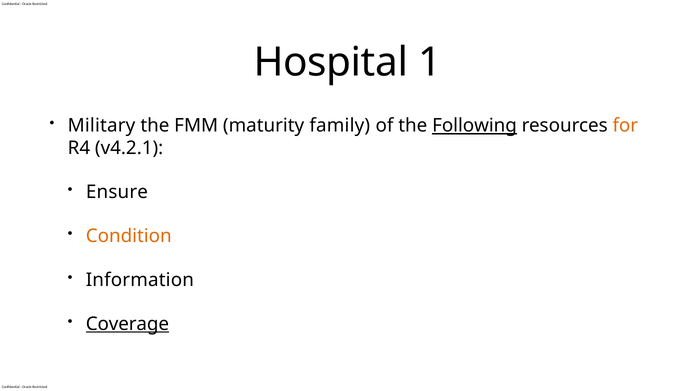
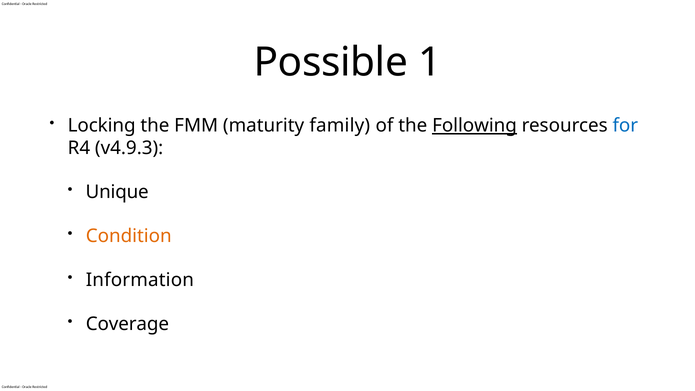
Hospital: Hospital -> Possible (331, 63)
Military: Military -> Locking (102, 126)
for colour: orange -> blue (625, 126)
v4.2.1: v4.2.1 -> v4.9.3 (129, 148)
Ensure: Ensure -> Unique (117, 192)
Coverage underline: present -> none (127, 324)
